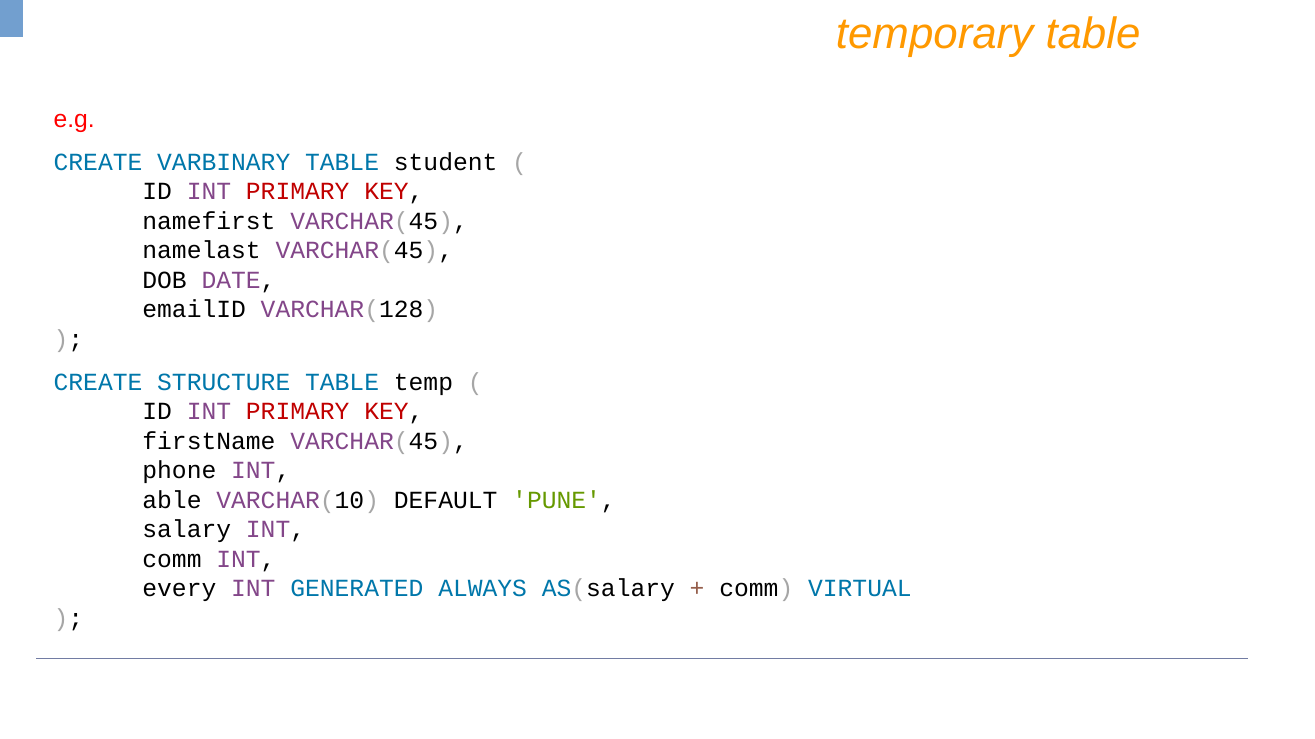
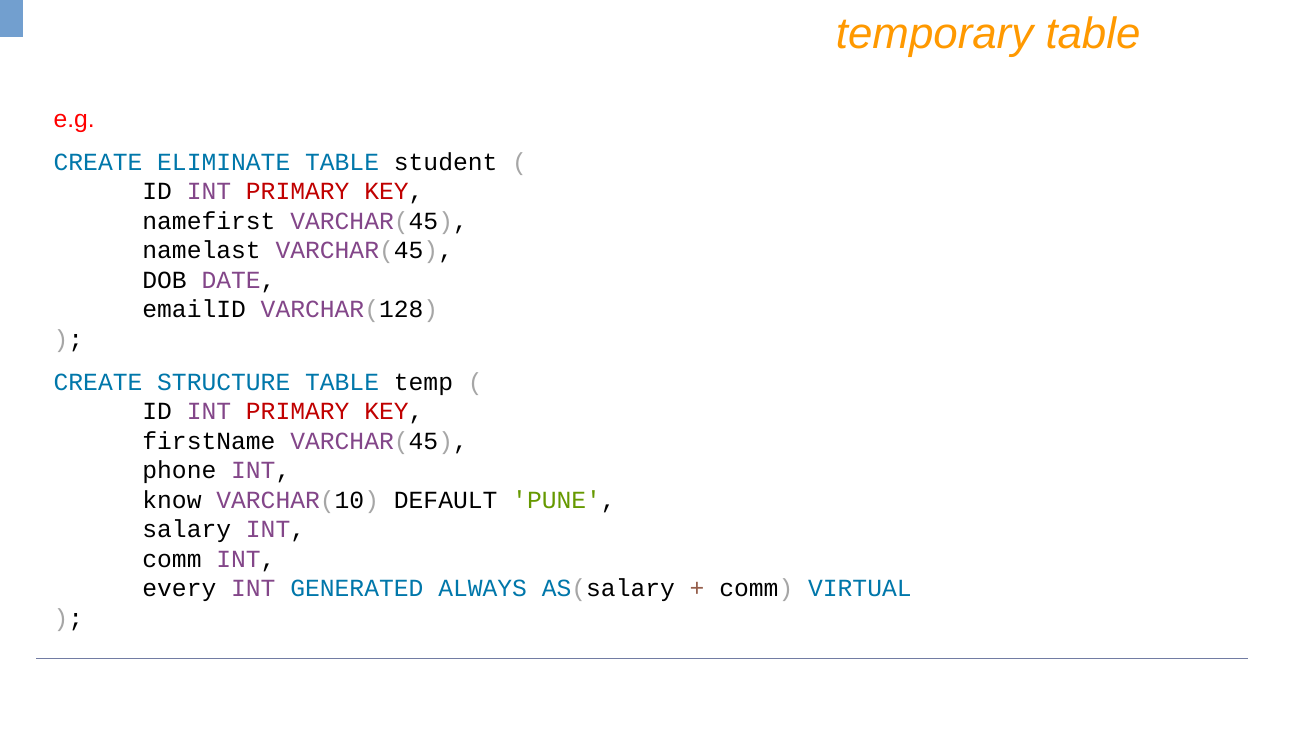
VARBINARY: VARBINARY -> ELIMINATE (224, 162)
able: able -> know (172, 501)
